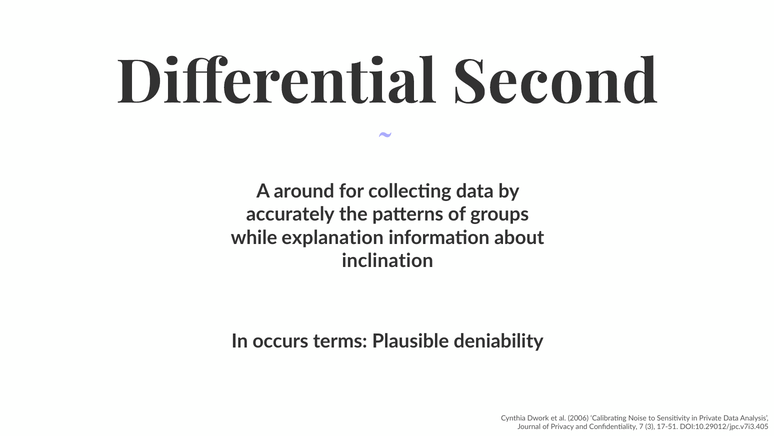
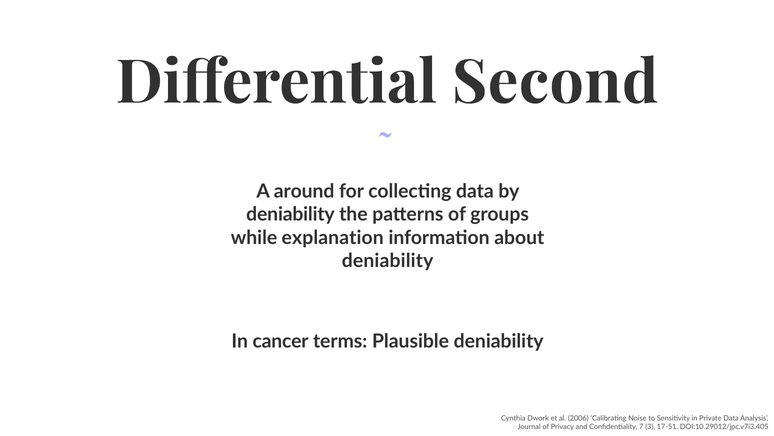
accurately: accurately -> deniability (290, 214)
inclination: inclination -> deniability (388, 261)
occurs: occurs -> cancer (281, 341)
